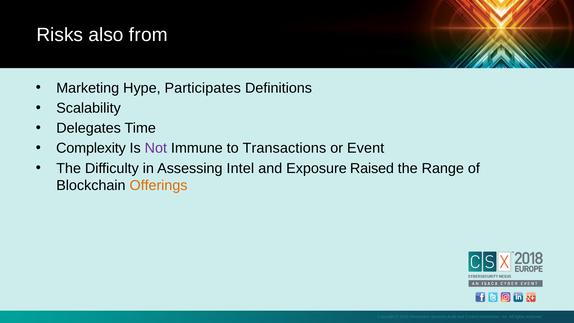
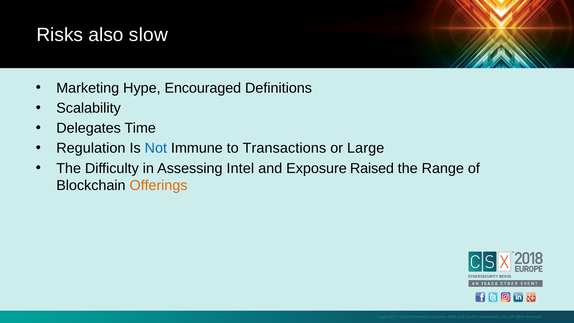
from: from -> slow (148, 35)
Participates: Participates -> Encouraged (203, 88)
Complexity: Complexity -> Regulation (91, 148)
Not colour: purple -> blue (156, 148)
Event: Event -> Large (366, 148)
